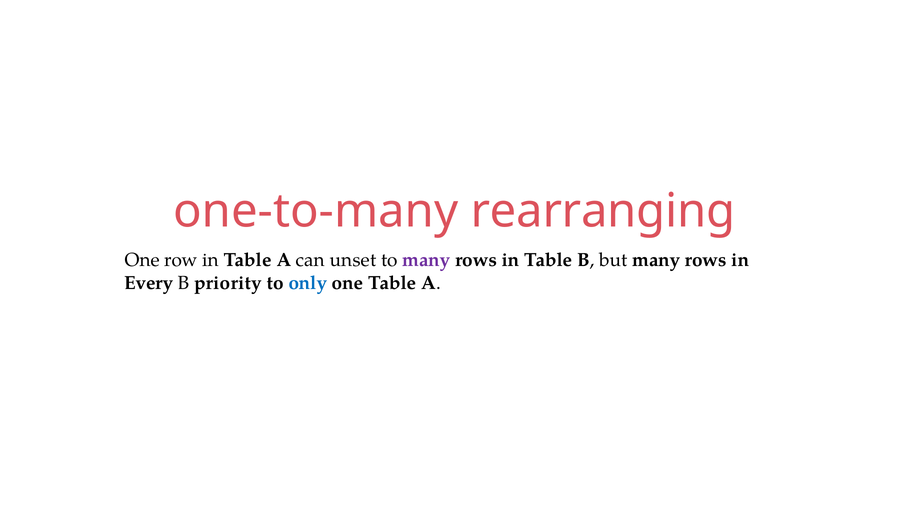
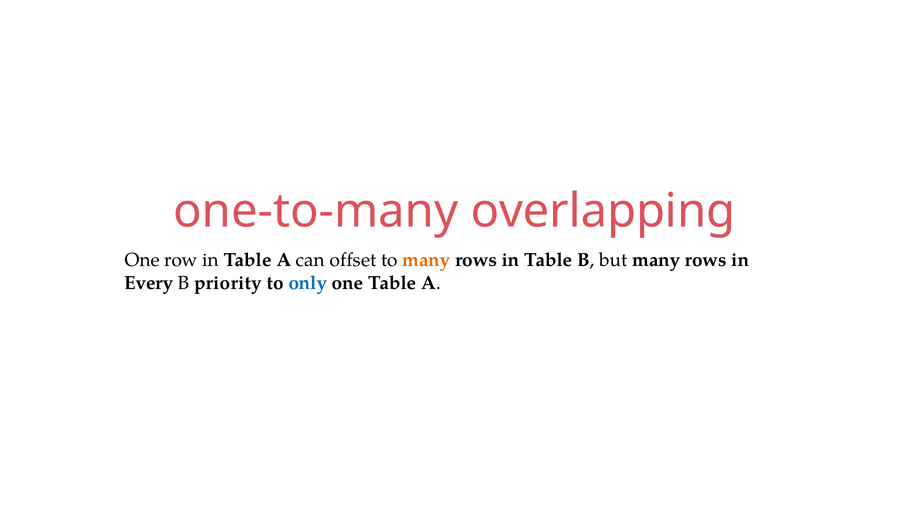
rearranging: rearranging -> overlapping (603, 211)
unset: unset -> offset (353, 260)
many colour: purple -> orange (426, 260)
